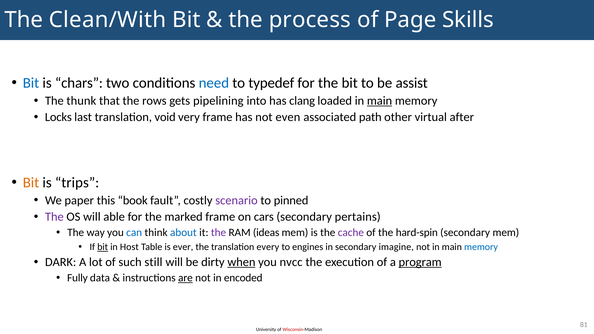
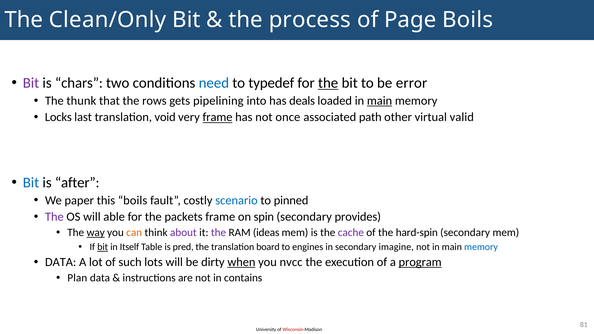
Clean/With: Clean/With -> Clean/Only (108, 20)
Page Skills: Skills -> Boils (468, 20)
Bit colour: blue -> purple (31, 83)
the underline: none -> present (328, 83)
assist: assist -> error (412, 83)
clang: clang -> deals (302, 101)
frame underline: none -> present (217, 117)
even: even -> once (288, 117)
after: after -> valid (462, 117)
Bit colour: orange -> blue (31, 183)
trips: trips -> after (77, 183)
this book: book -> boils (133, 200)
scenario colour: purple -> blue (236, 200)
marked: marked -> packets (184, 217)
cars: cars -> spin (264, 217)
pertains: pertains -> provides (358, 217)
way underline: none -> present (96, 233)
can colour: blue -> orange (134, 233)
about colour: blue -> purple (183, 233)
Host: Host -> Itself (129, 247)
ever: ever -> pred (183, 247)
every: every -> board (268, 247)
DARK: DARK -> DATA (61, 262)
still: still -> lots (154, 262)
Fully: Fully -> Plan (77, 278)
are underline: present -> none (185, 278)
encoded: encoded -> contains (243, 278)
